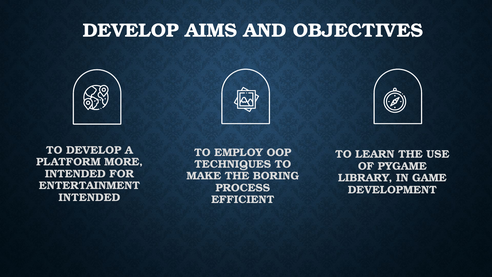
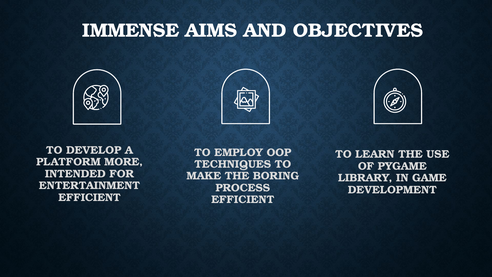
DEVELOP: DEVELOP -> IMMENSE (131, 30)
INTENDED: INTENDED -> EFFICIENT (90, 197)
